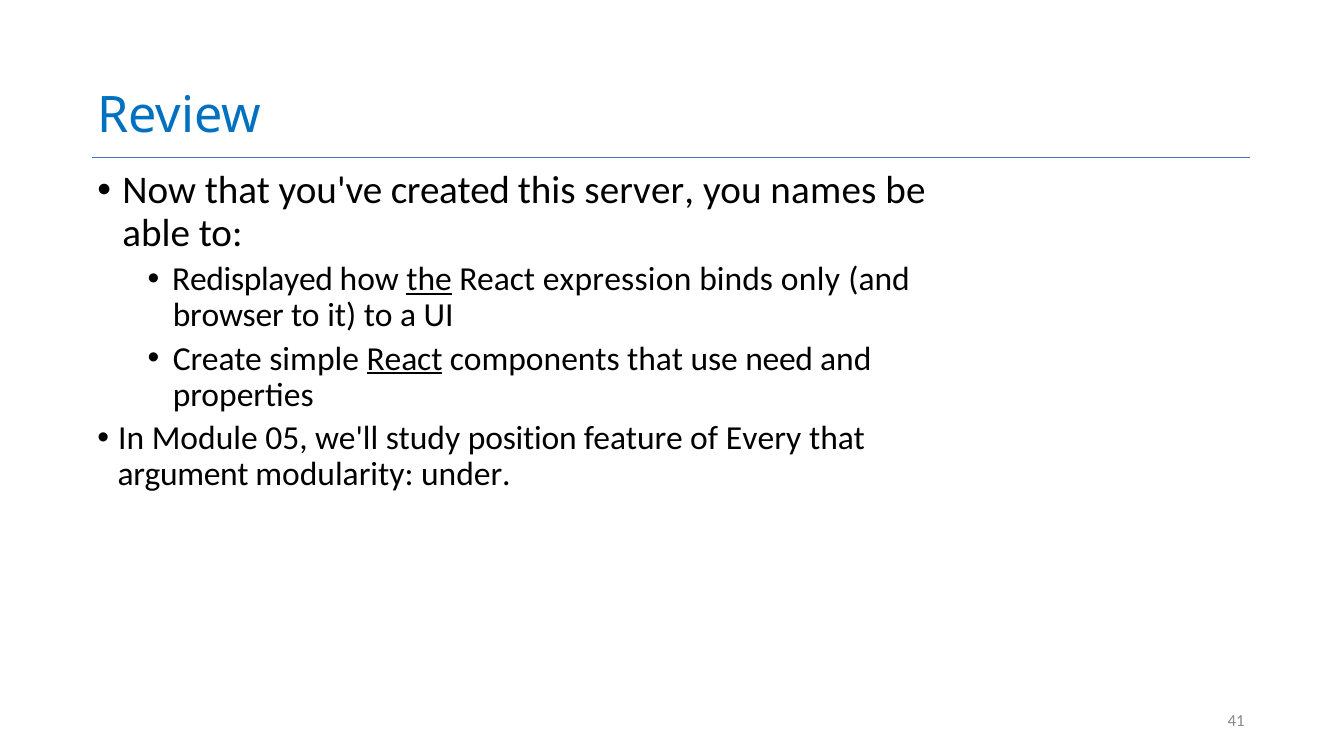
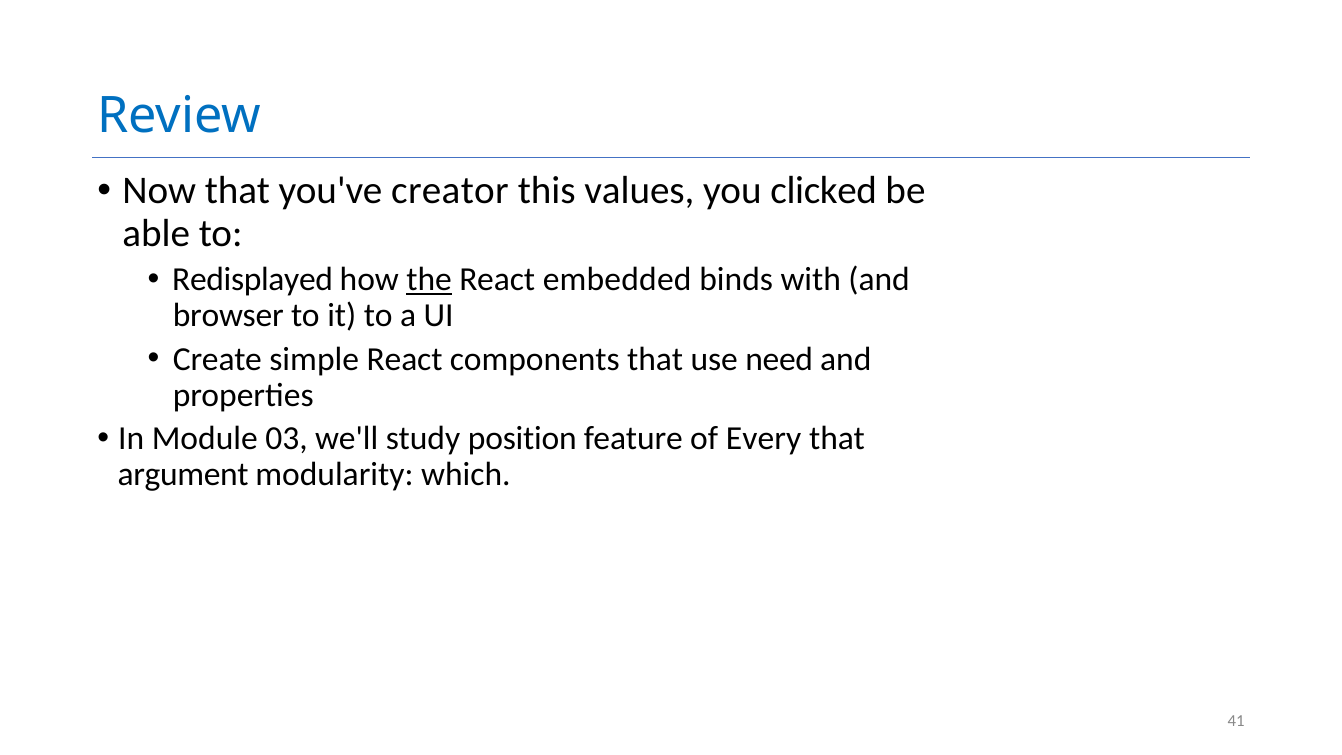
created: created -> creator (450, 191)
server: server -> values (639, 191)
names: names -> clicked (824, 191)
expression: expression -> embedded (617, 280)
only: only -> with (811, 280)
React underline: present -> none (405, 359)
05: 05 -> 03 (286, 438)
under: under -> which (466, 475)
